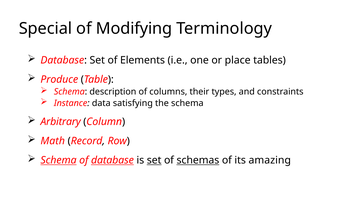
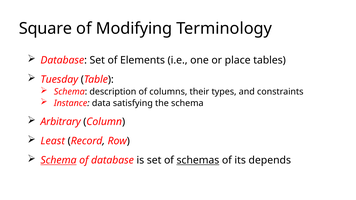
Special: Special -> Square (45, 29)
Produce: Produce -> Tuesday (59, 80)
Math: Math -> Least (53, 141)
database underline: present -> none (112, 160)
set underline: present -> none (154, 160)
amazing: amazing -> depends (270, 160)
